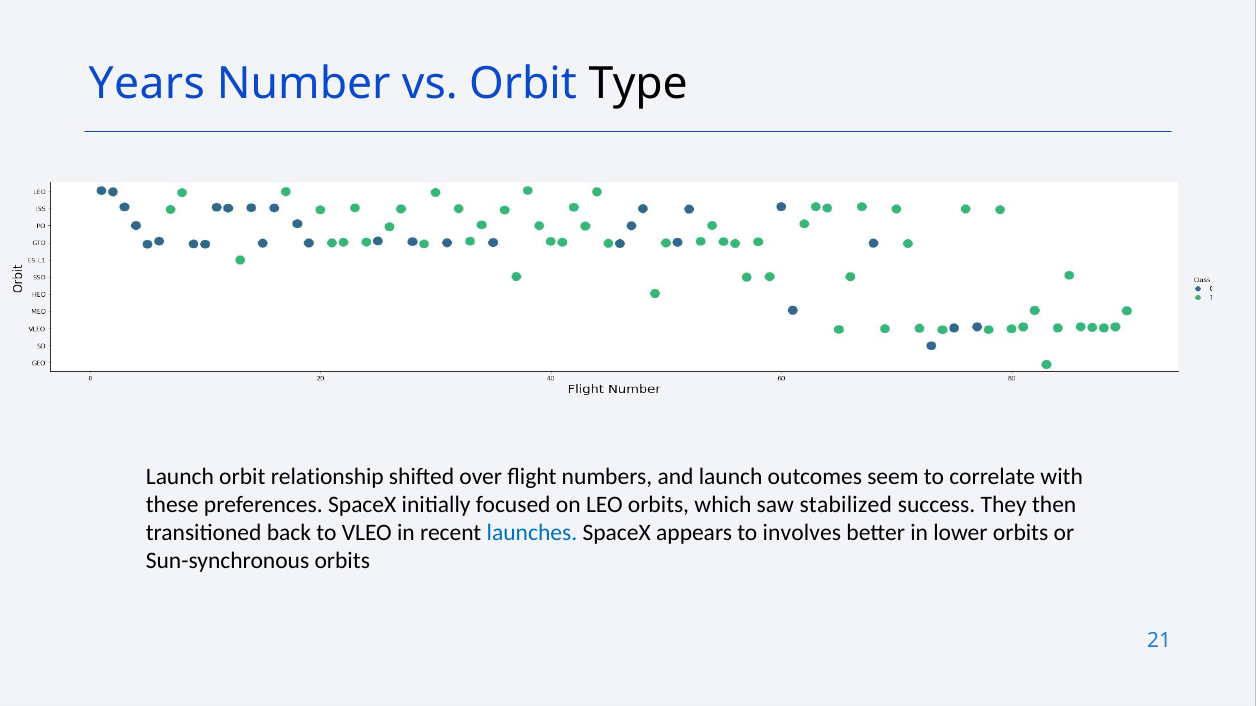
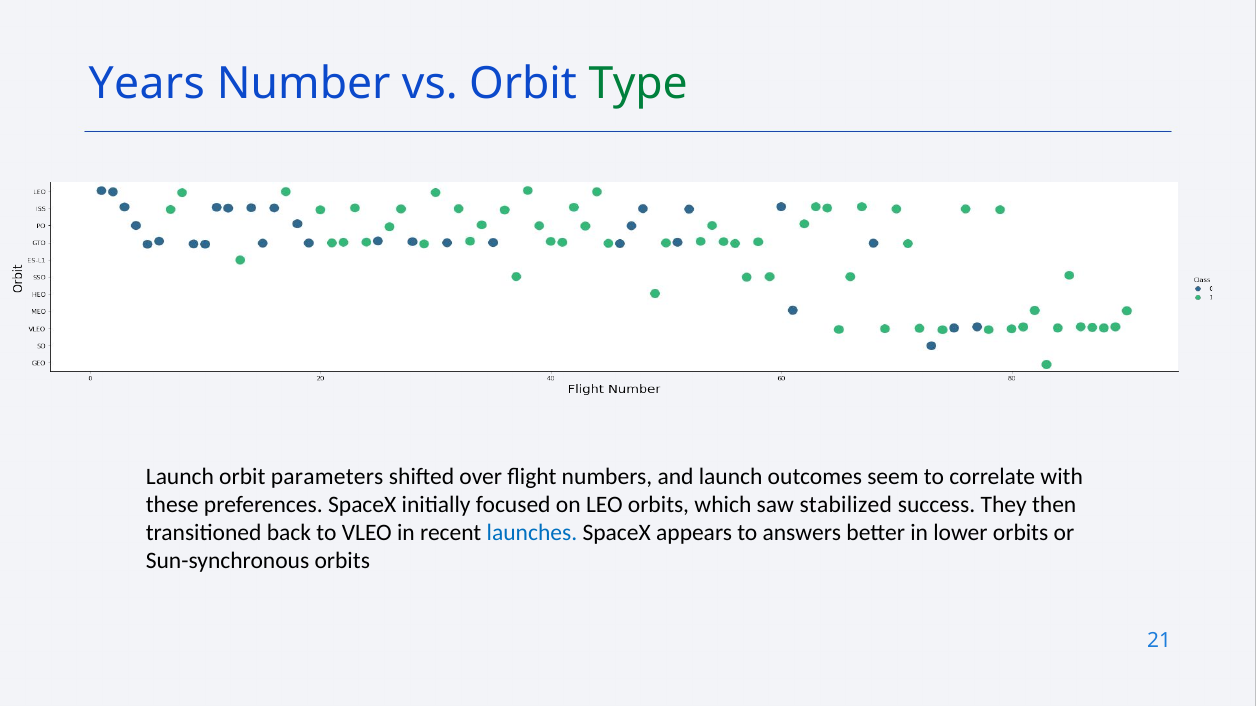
Type colour: black -> green (638, 84)
relationship: relationship -> parameters (327, 477)
involves: involves -> answers (802, 533)
